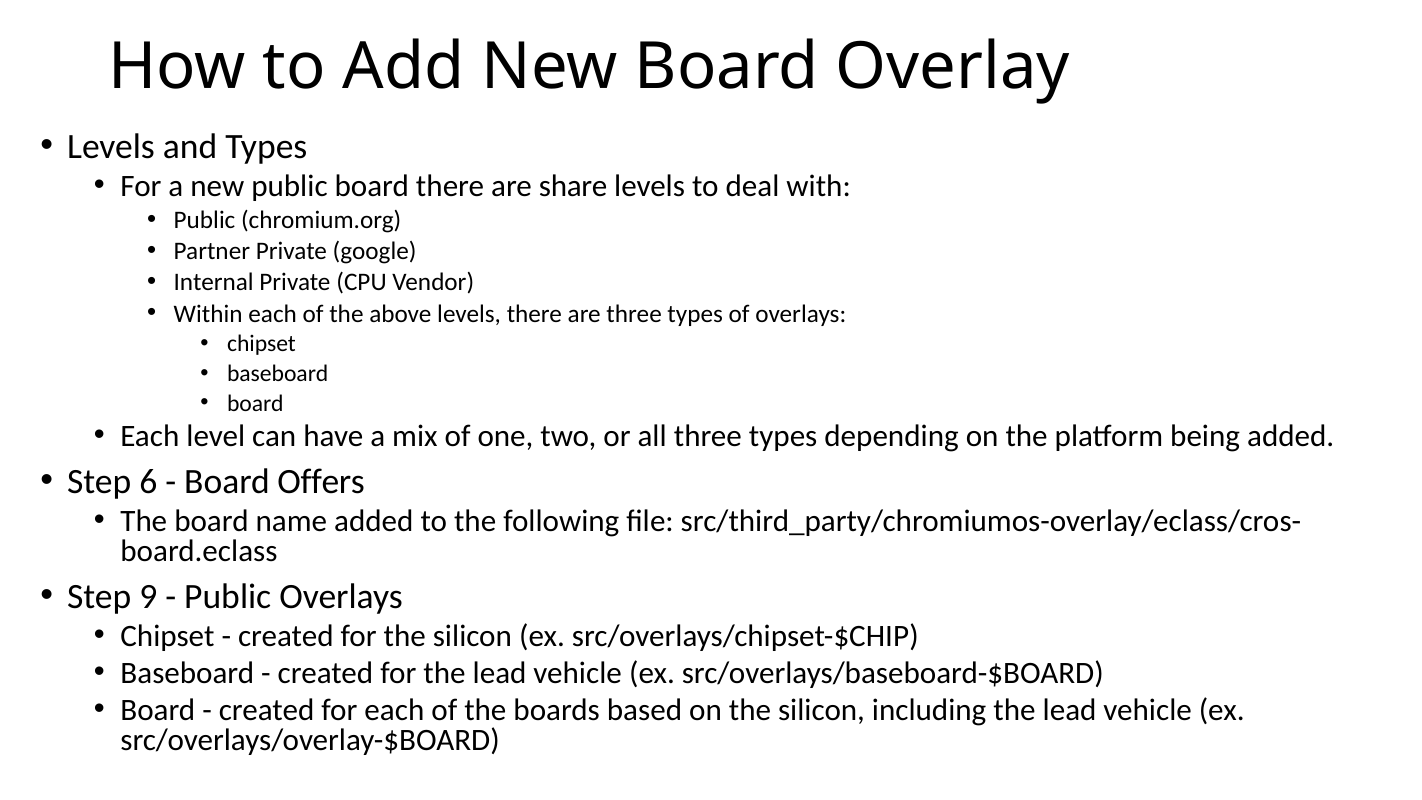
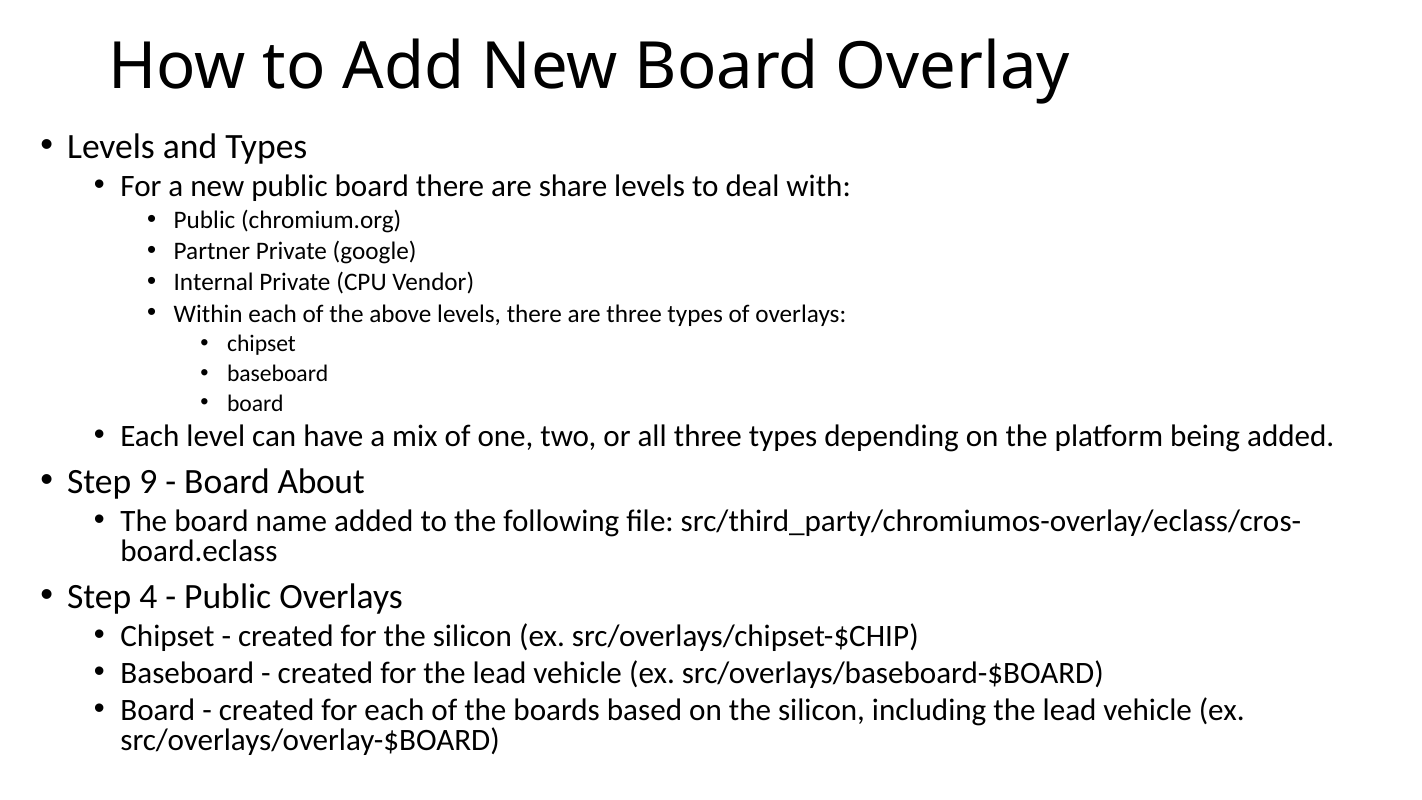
6: 6 -> 9 (148, 482)
Offers: Offers -> About (321, 482)
9: 9 -> 4 (148, 597)
